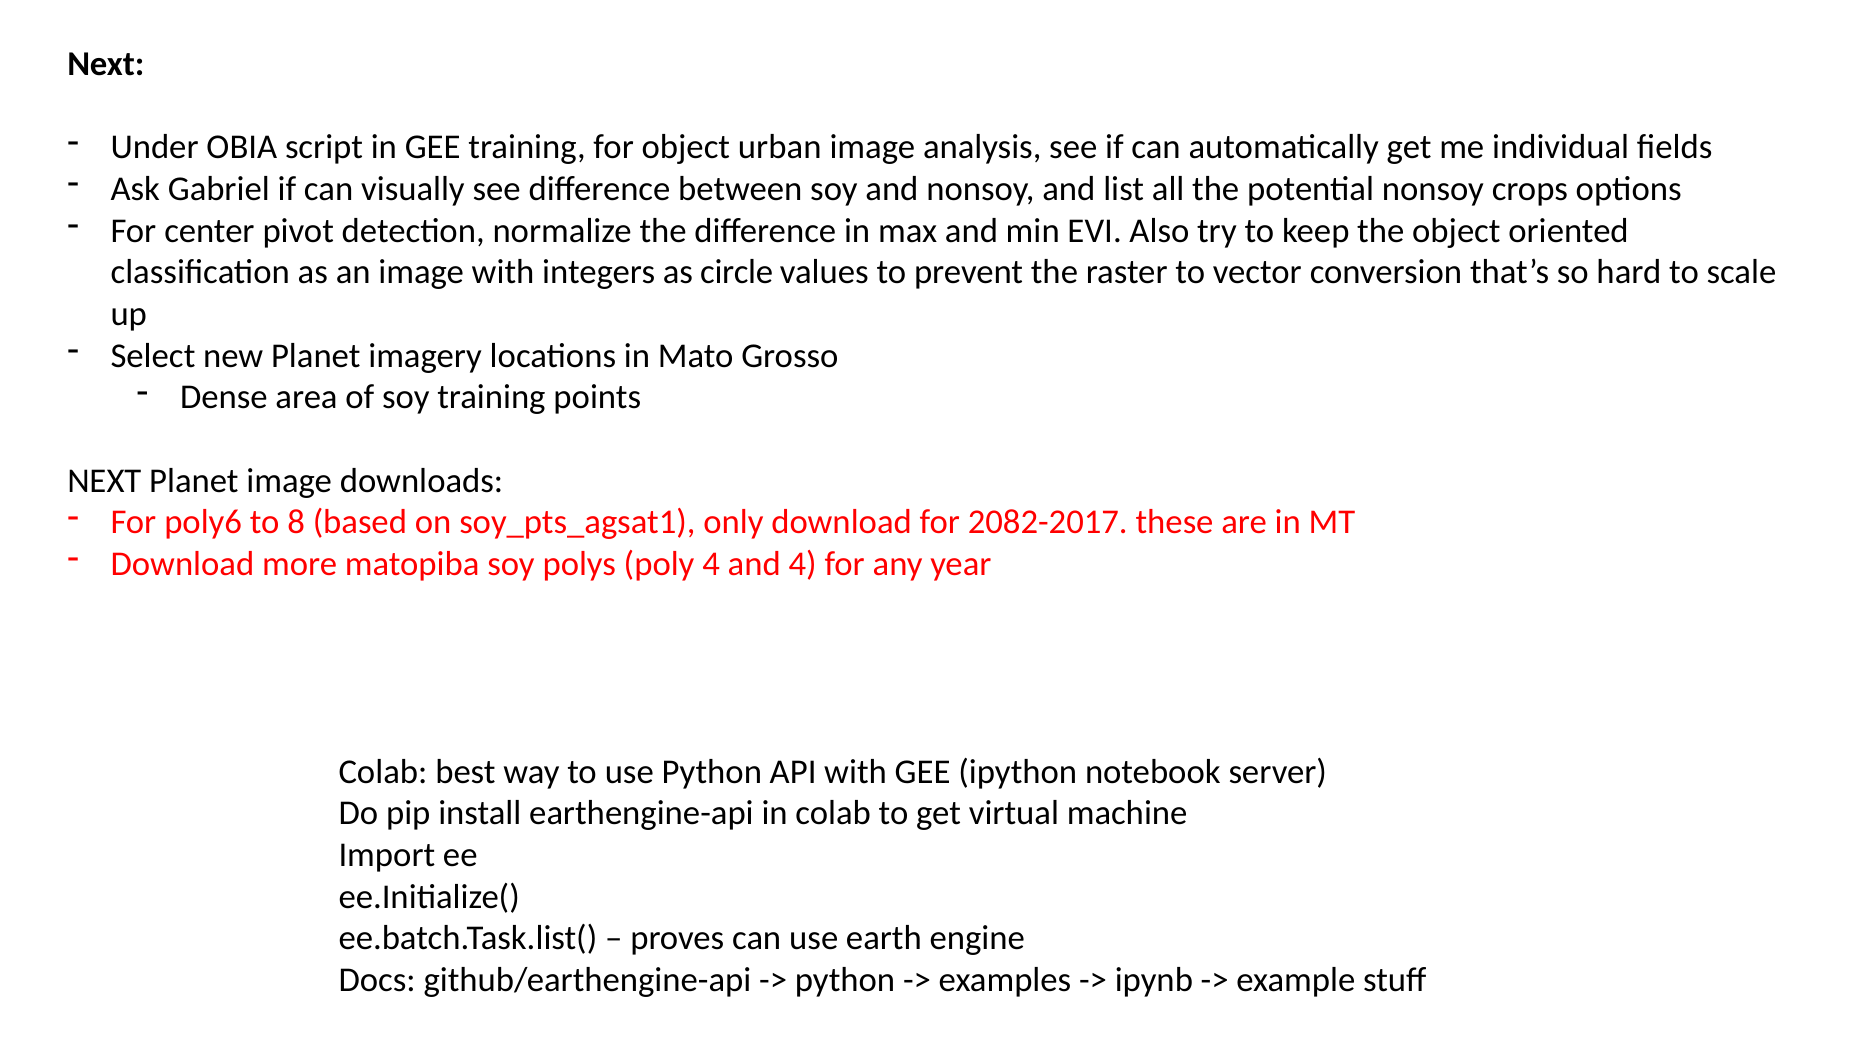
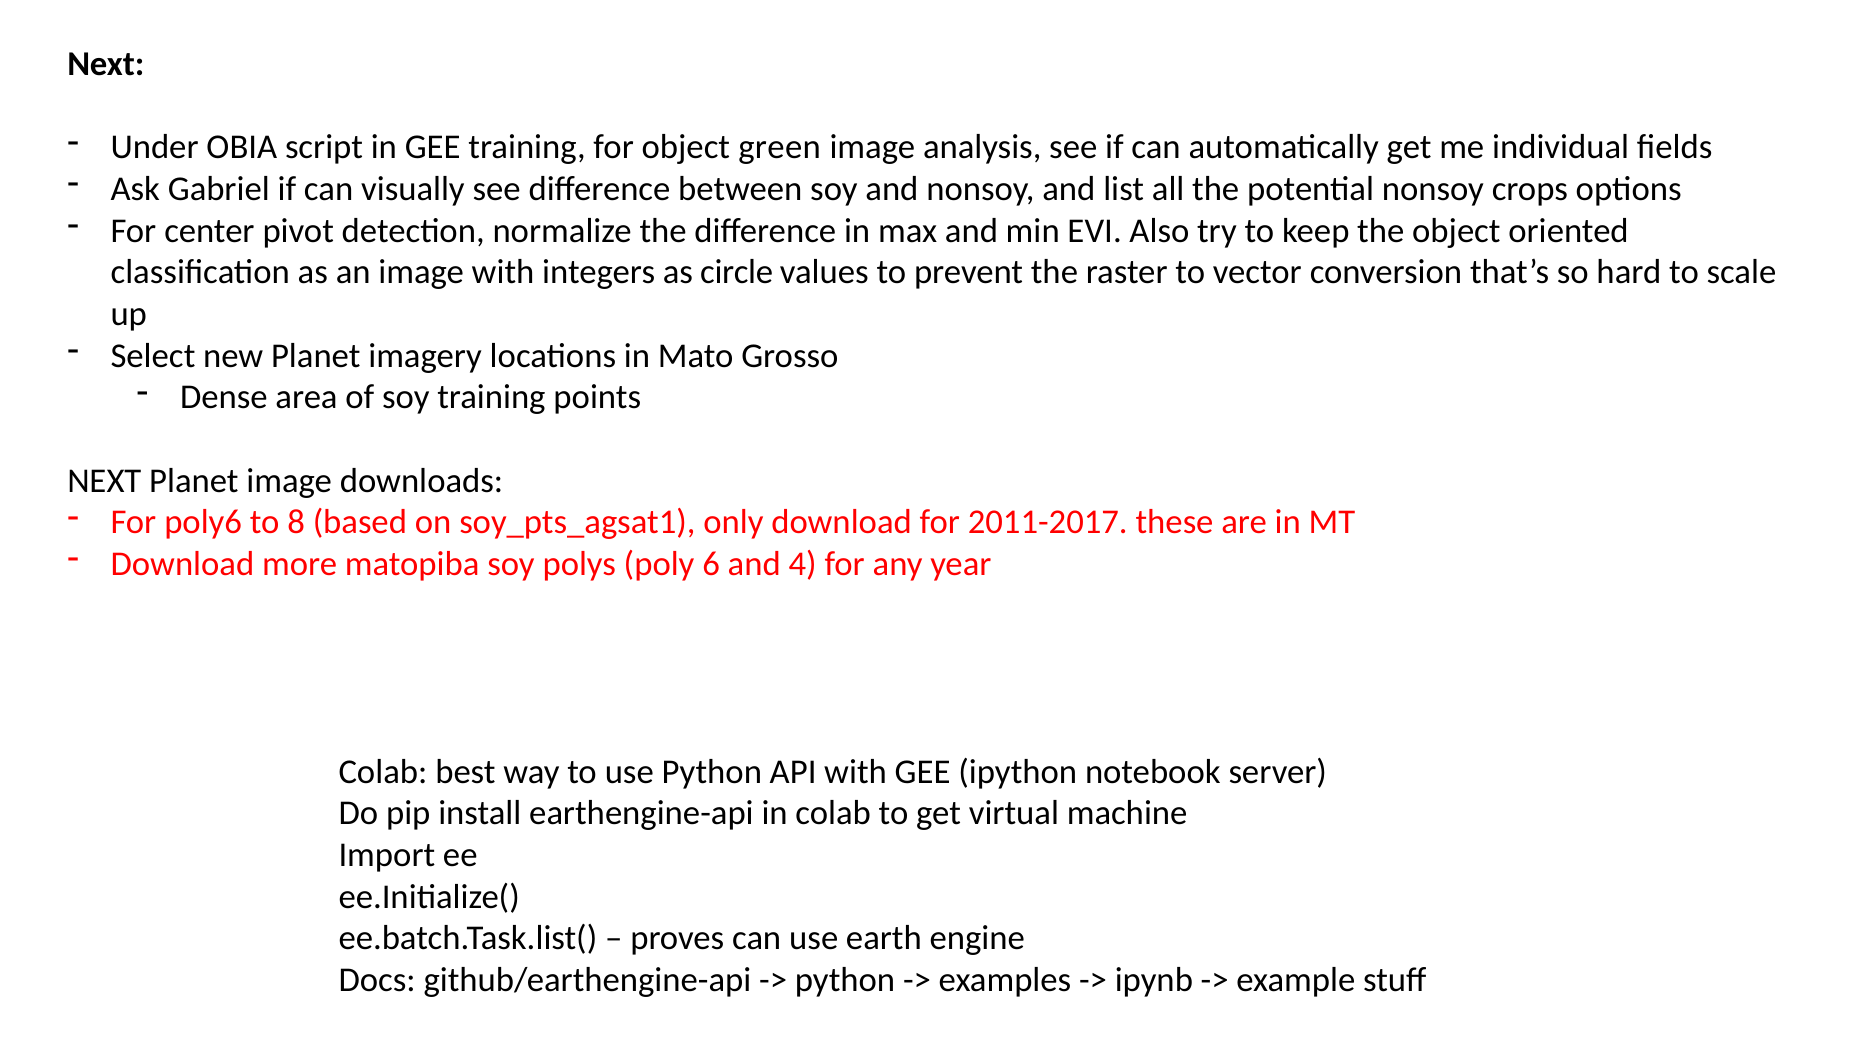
urban: urban -> green (780, 147)
2082-2017: 2082-2017 -> 2011-2017 (1048, 522)
poly 4: 4 -> 6 (711, 564)
